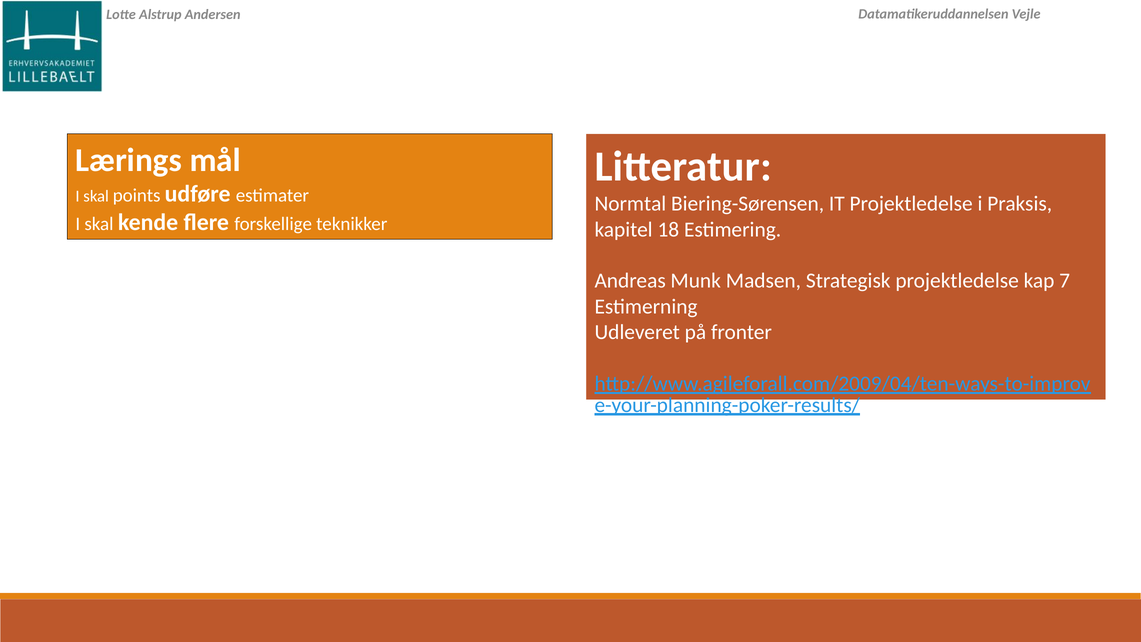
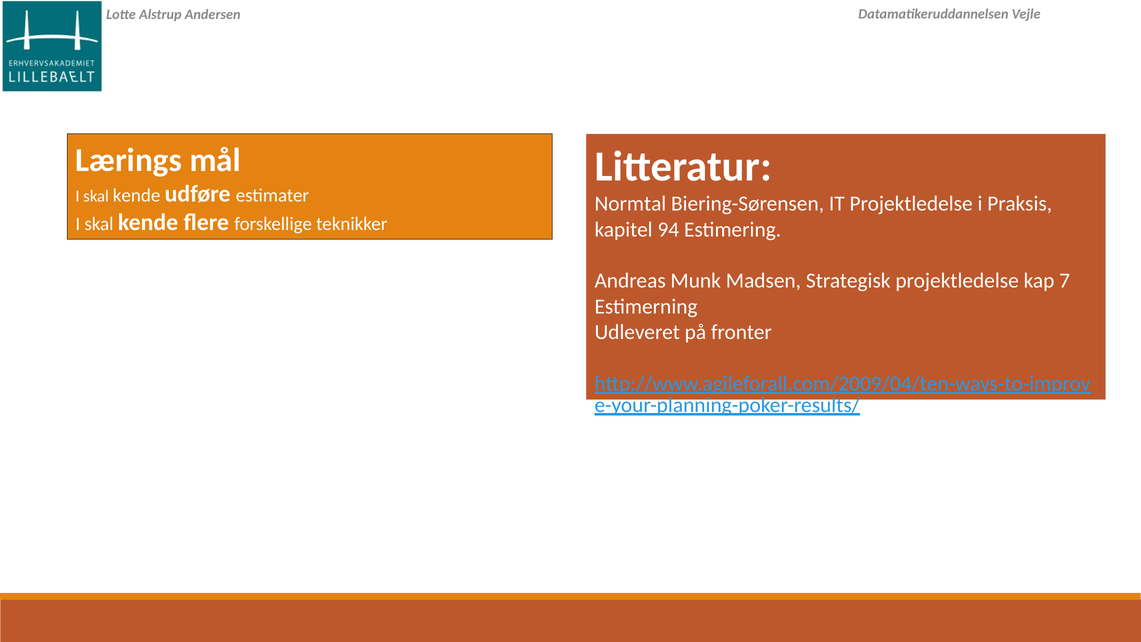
points: points -> kende (137, 196)
18: 18 -> 94 (668, 229)
